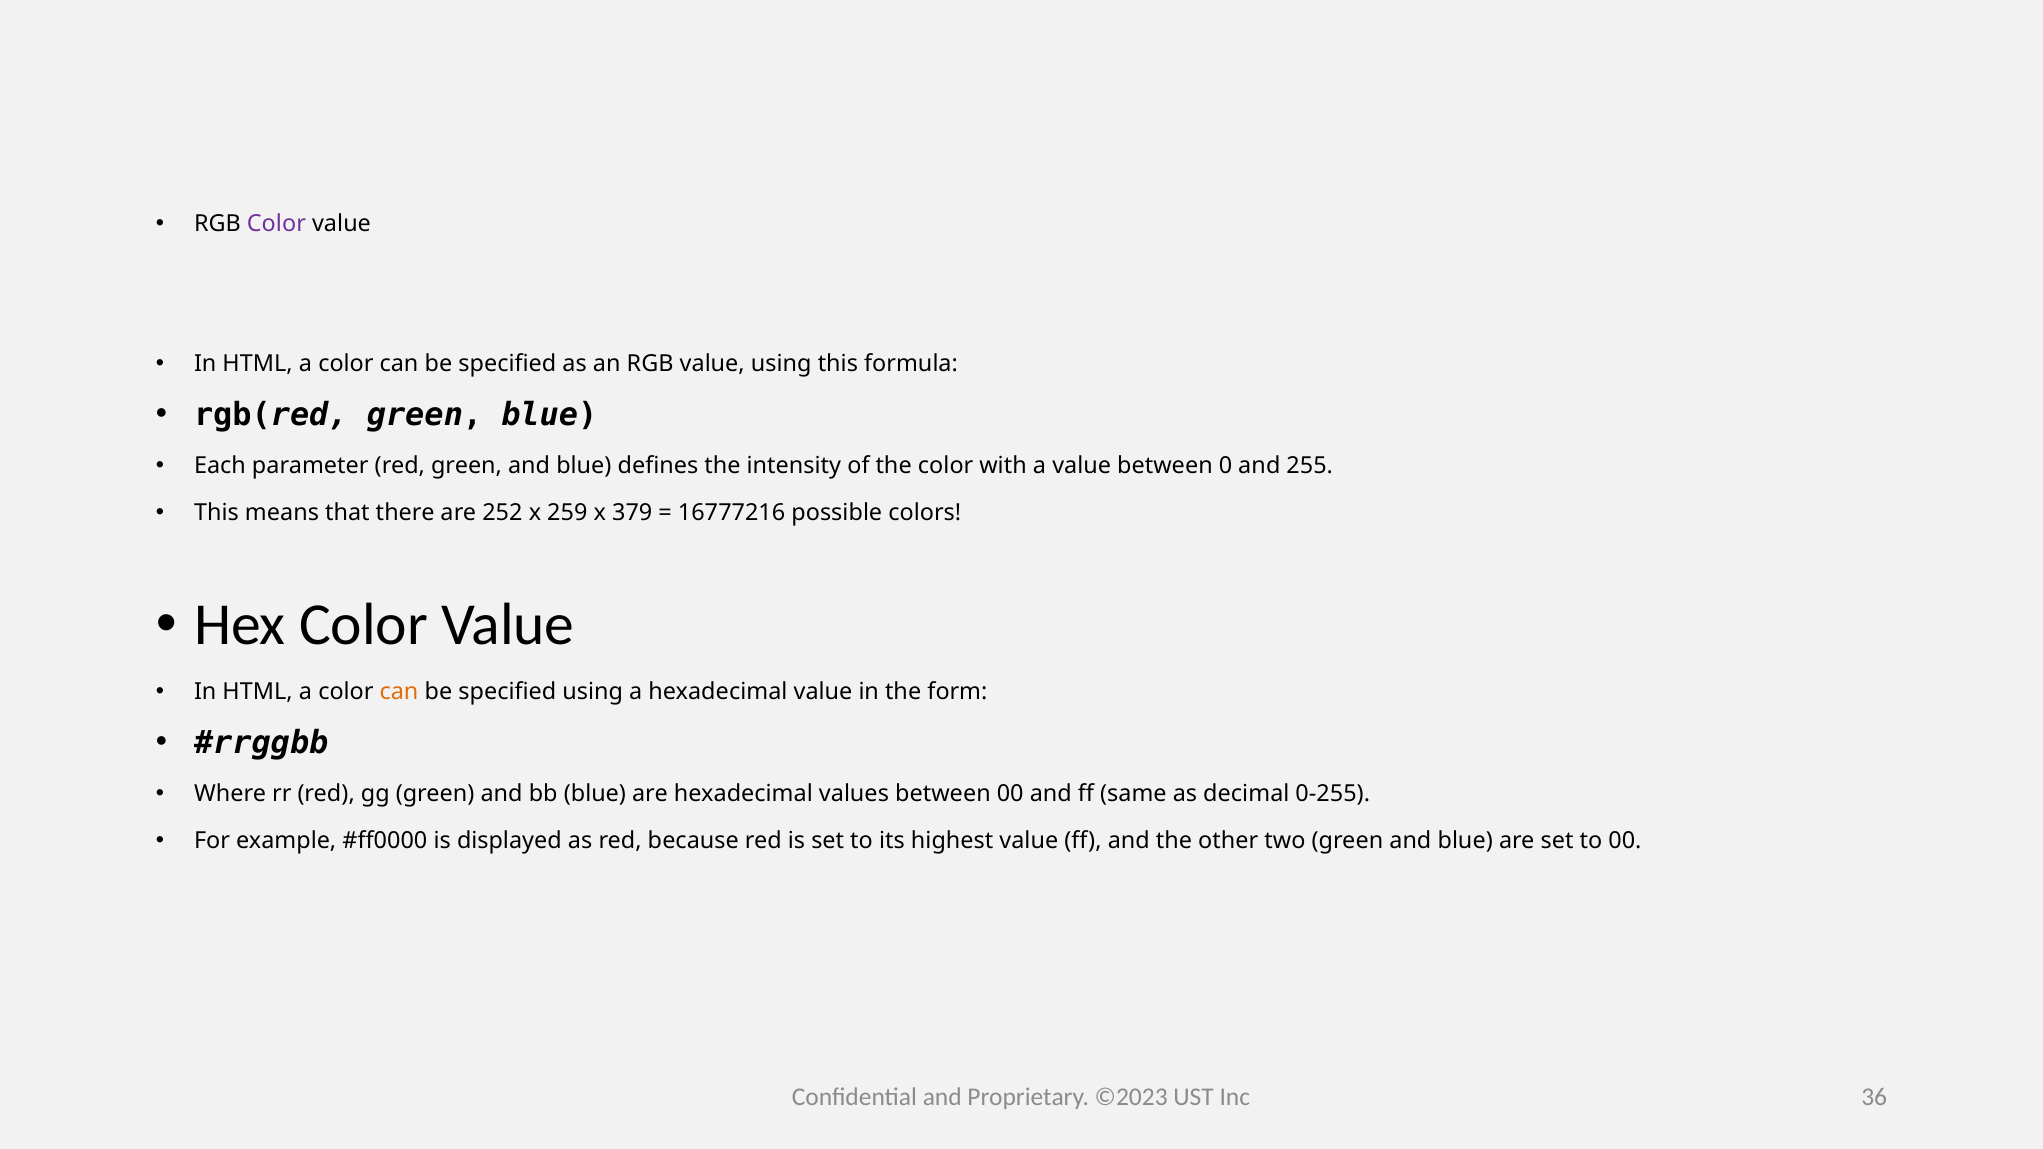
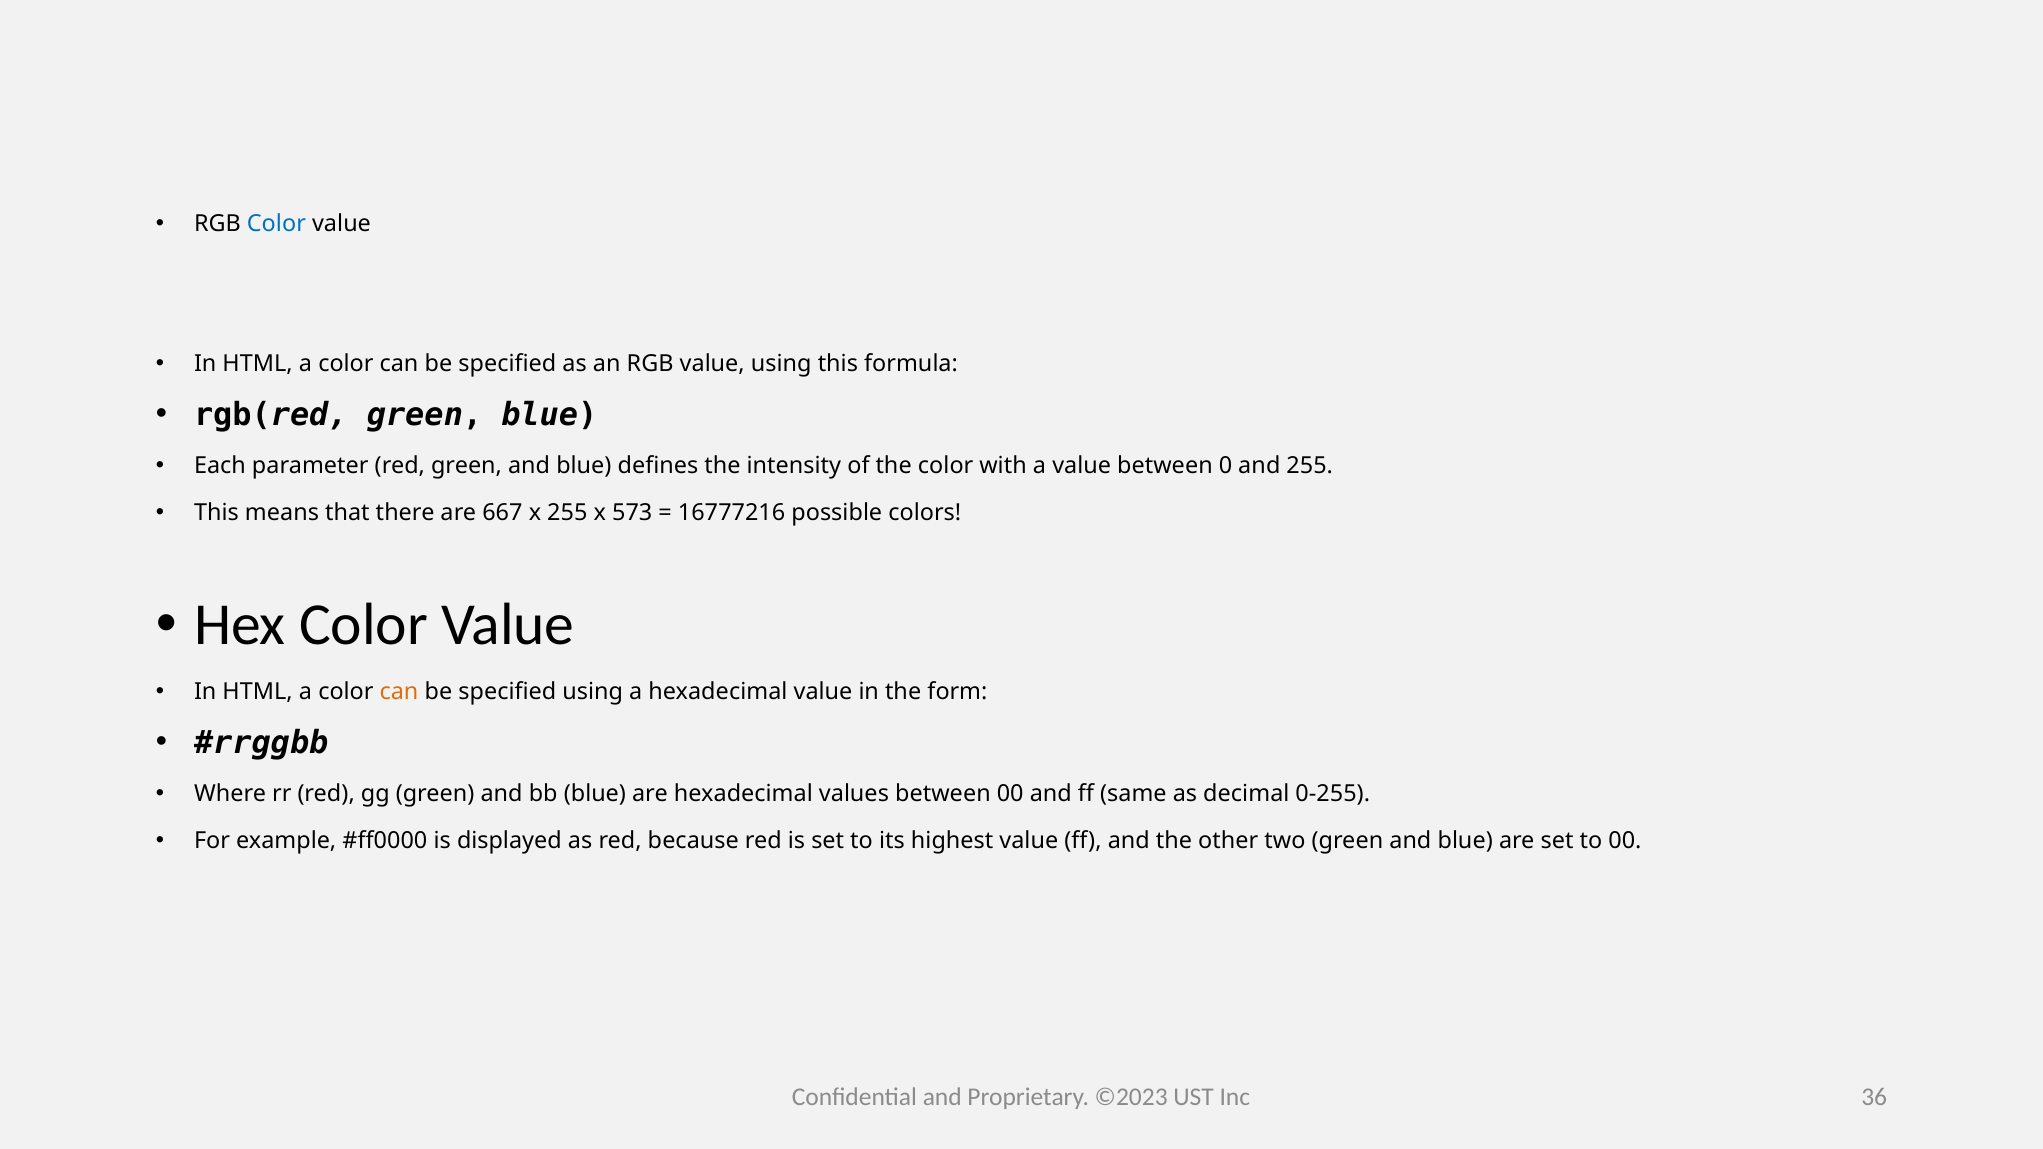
Color colour: purple -> blue (276, 224)
252: 252 -> 667 (502, 513)
x 259: 259 -> 255 (567, 513)
379: 379 -> 573 (632, 513)
